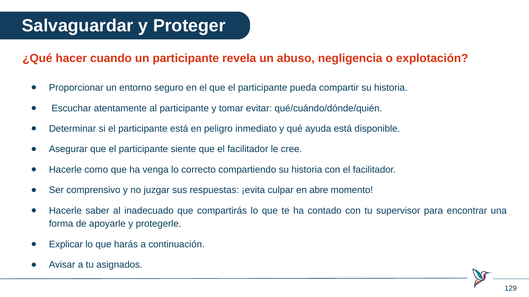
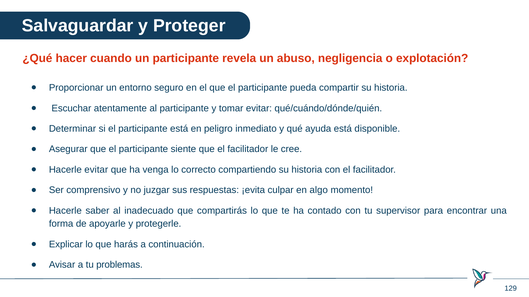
Hacerle como: como -> evitar (96, 170)
abre: abre -> algo (319, 191)
asignados: asignados -> problemas (119, 265)
